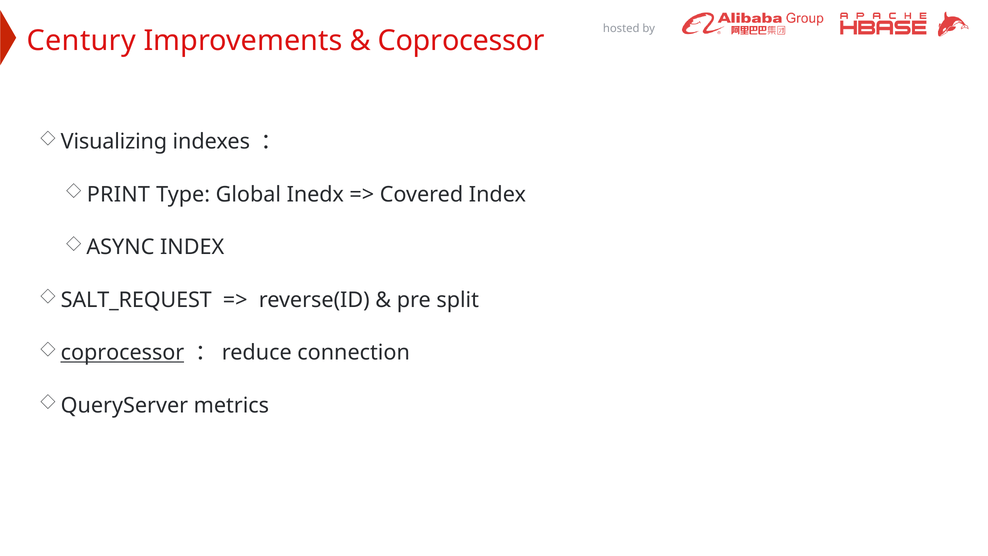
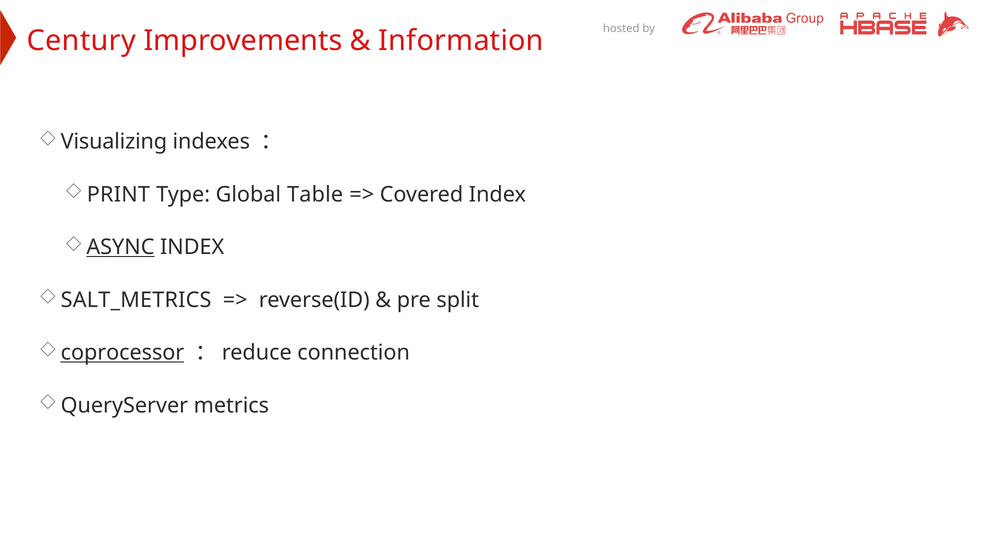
Coprocessor: Coprocessor -> Information (461, 41)
Inedx: Inedx -> Table (315, 194)
ASYNC underline: none -> present (120, 247)
SALT_REQUEST: SALT_REQUEST -> SALT_METRICS (136, 300)
